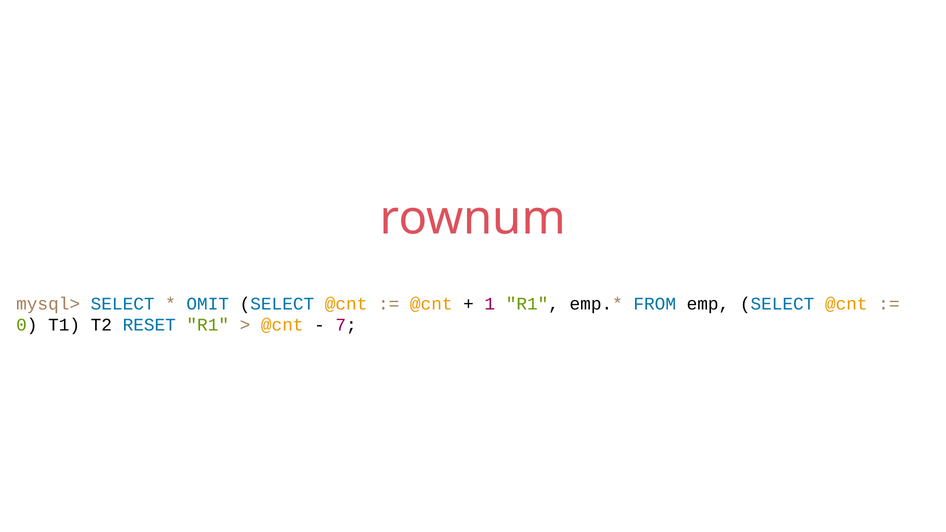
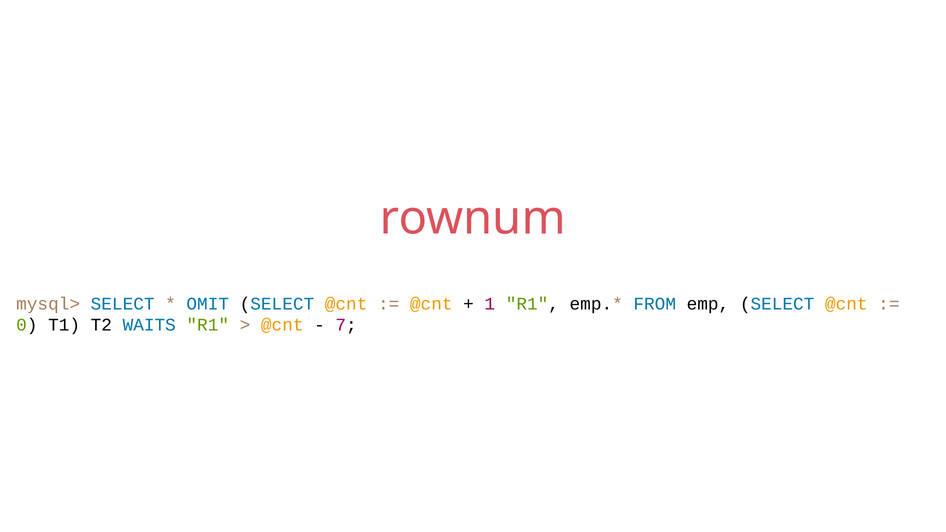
RESET: RESET -> WAITS (149, 325)
